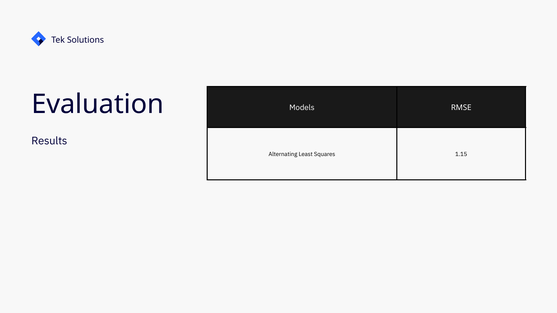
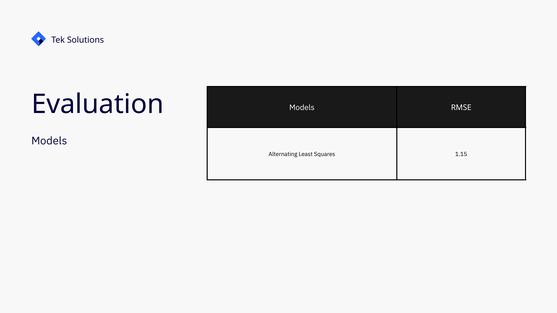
Results: Results -> Models (49, 141)
